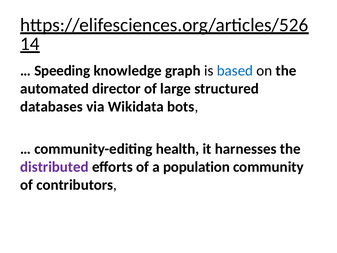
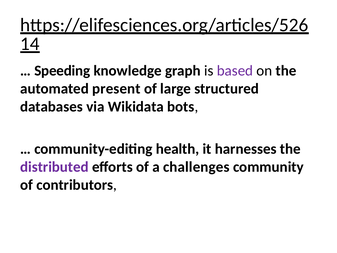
based colour: blue -> purple (235, 71)
director: director -> present (116, 89)
population: population -> challenges (196, 167)
